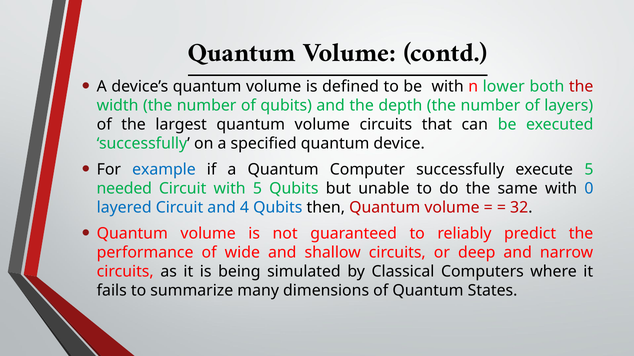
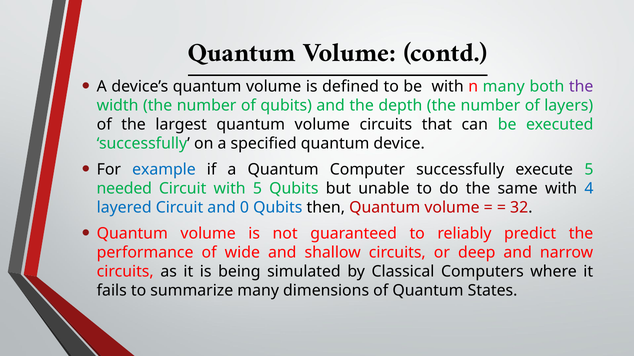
n lower: lower -> many (504, 86)
the colour: red -> purple (581, 86)
0: 0 -> 4 (589, 189)
4: 4 -> 0 (244, 208)
